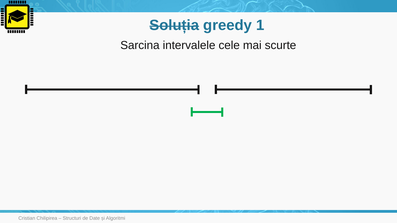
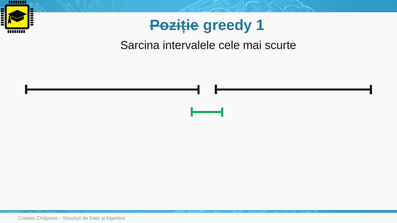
Soluția: Soluția -> Poziție (174, 25)
